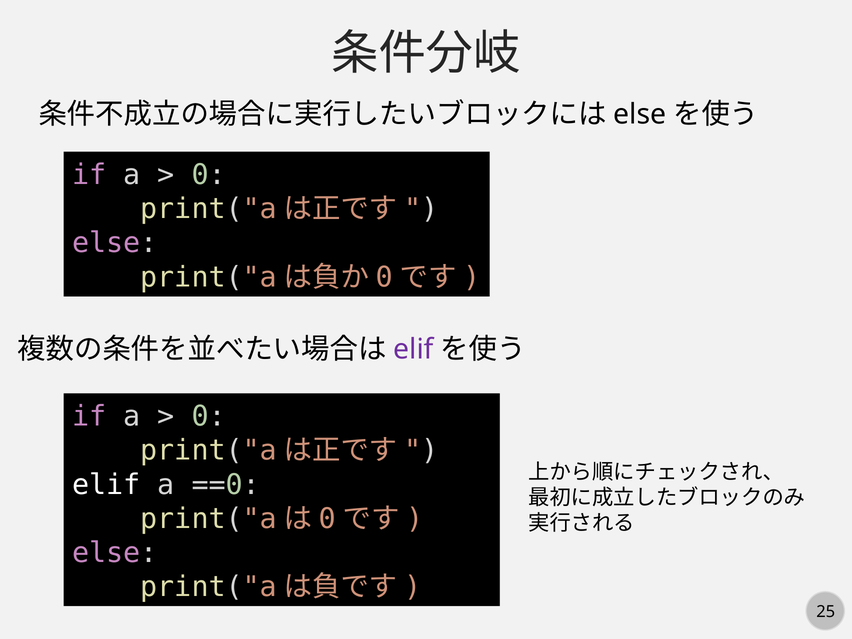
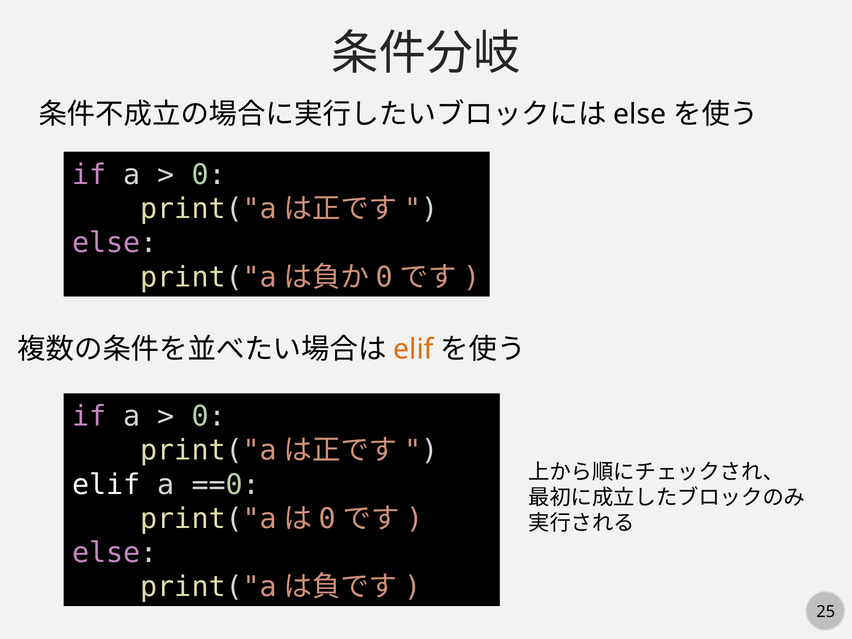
elif colour: purple -> orange (414, 349)
